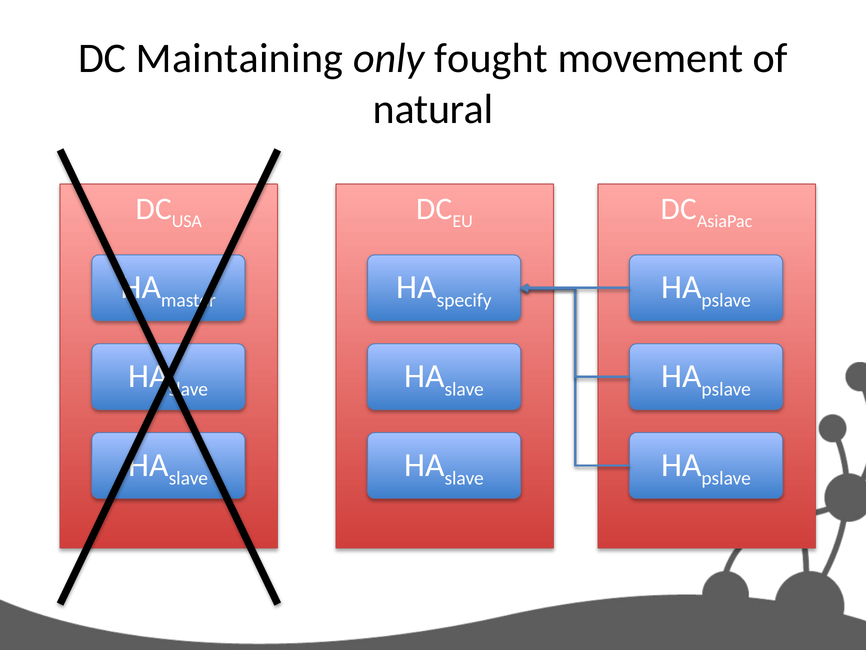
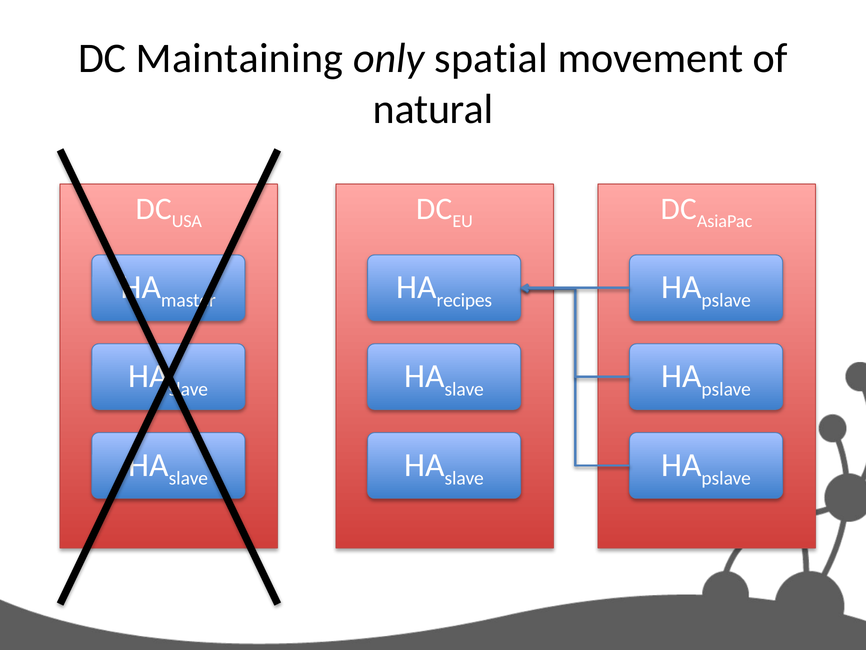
fought: fought -> spatial (491, 59)
specify: specify -> recipes (464, 300)
